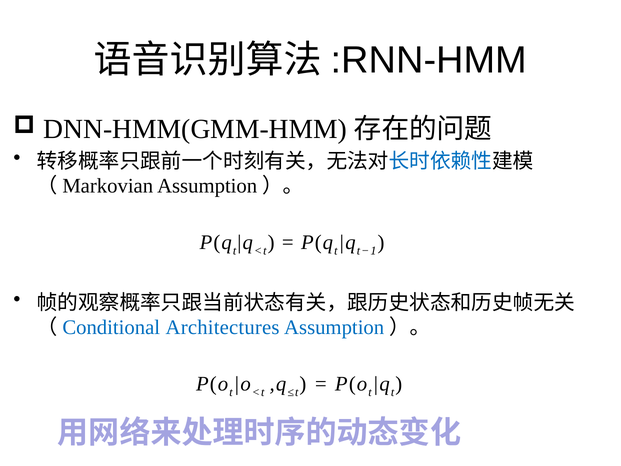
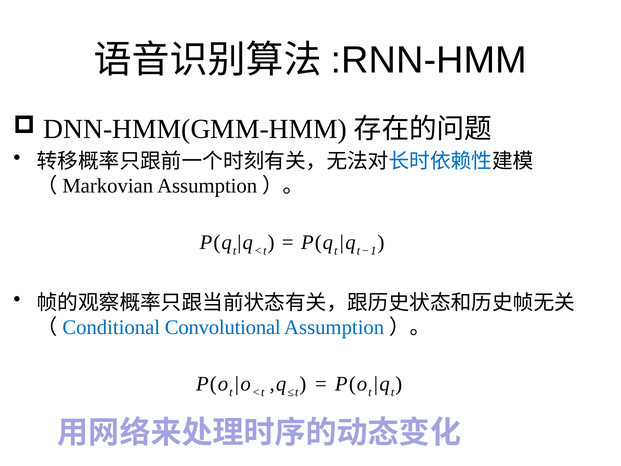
Architectures: Architectures -> Convolutional (223, 327)
